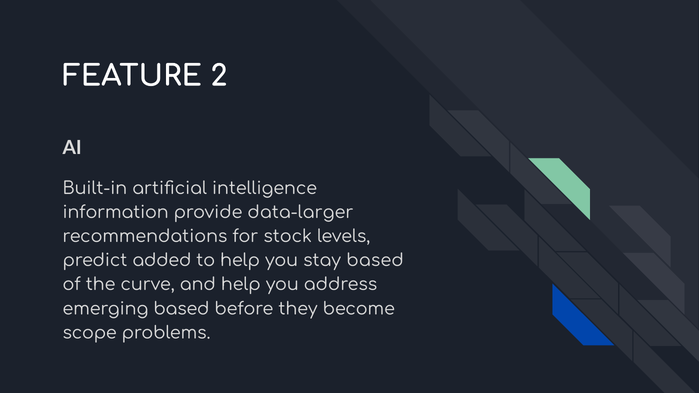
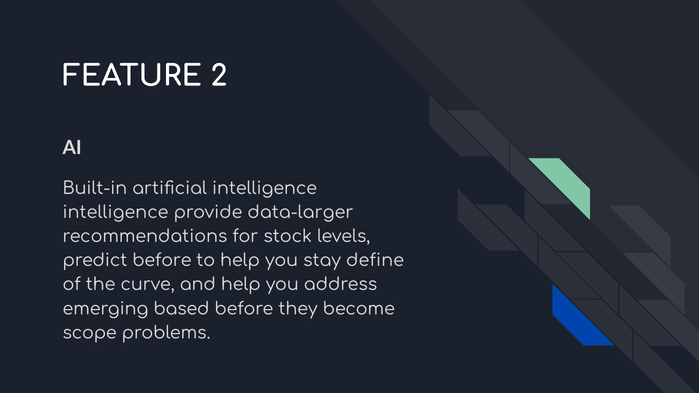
information: information -> intelligence (116, 212)
predict added: added -> before (162, 261)
stay based: based -> define (375, 261)
